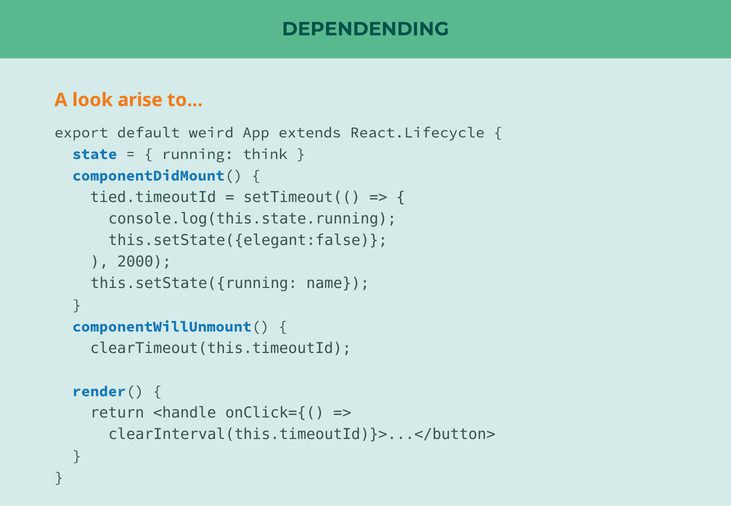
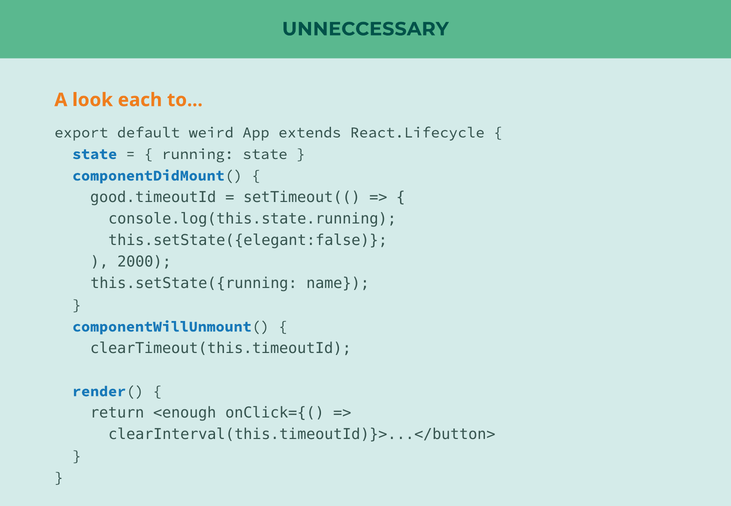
DEPENDENDING: DEPENDENDING -> UNNECCESSARY (365, 29)
arise: arise -> each (140, 100)
running think: think -> state (265, 154)
tied.timeoutId: tied.timeoutId -> good.timeoutId (153, 197)
<handle: <handle -> <enough (185, 413)
